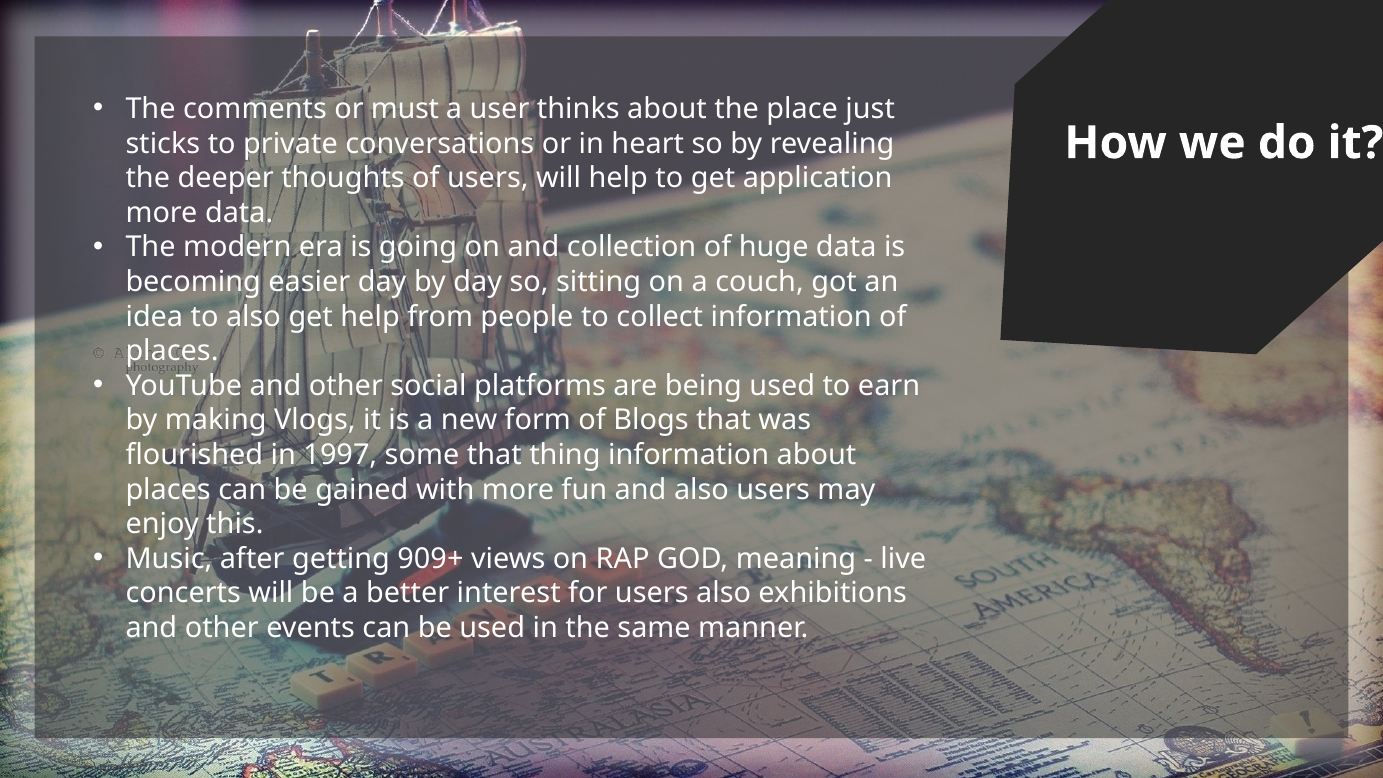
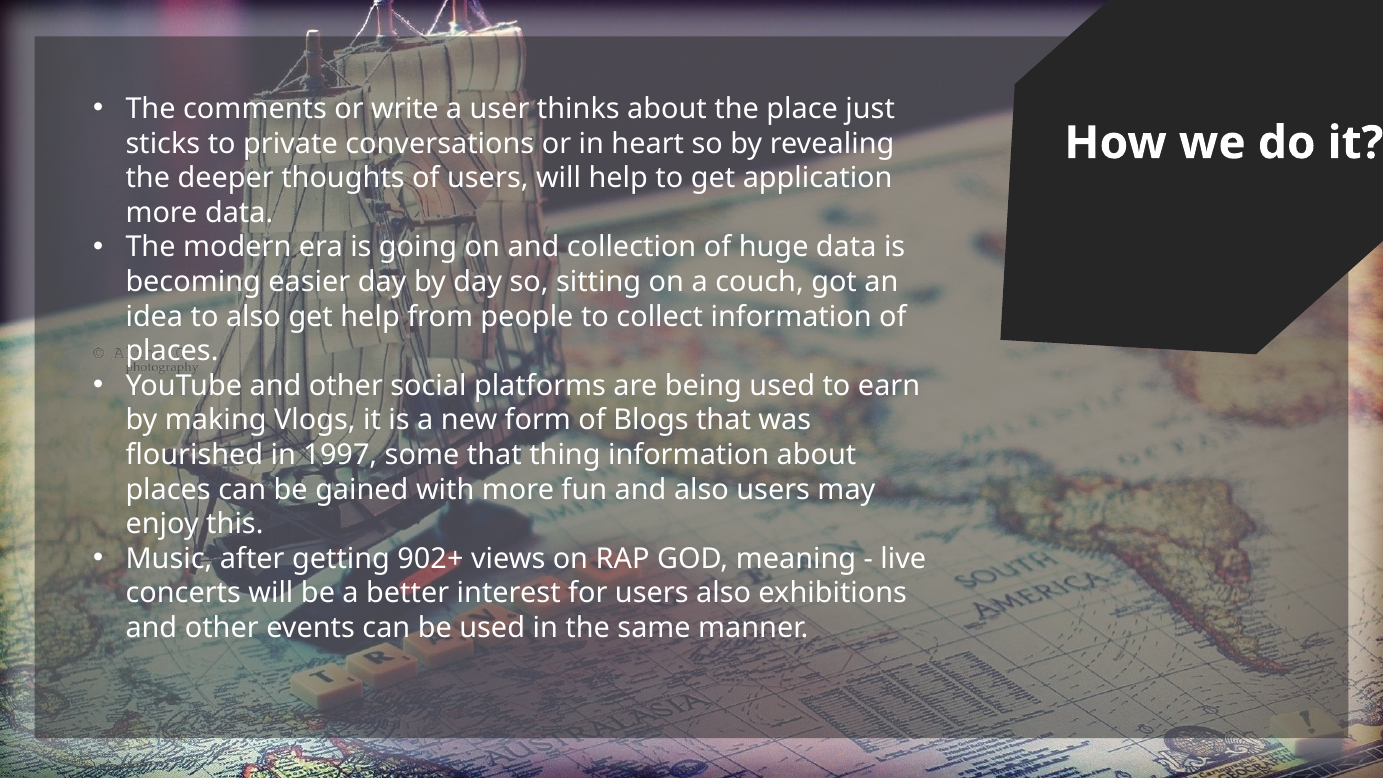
must: must -> write (405, 109)
909+: 909+ -> 902+ (430, 559)
